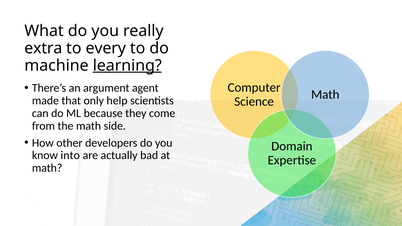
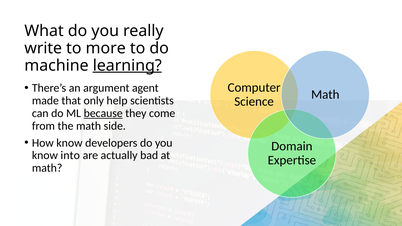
extra: extra -> write (43, 48)
every: every -> more (106, 48)
because underline: none -> present (103, 113)
How other: other -> know (69, 143)
